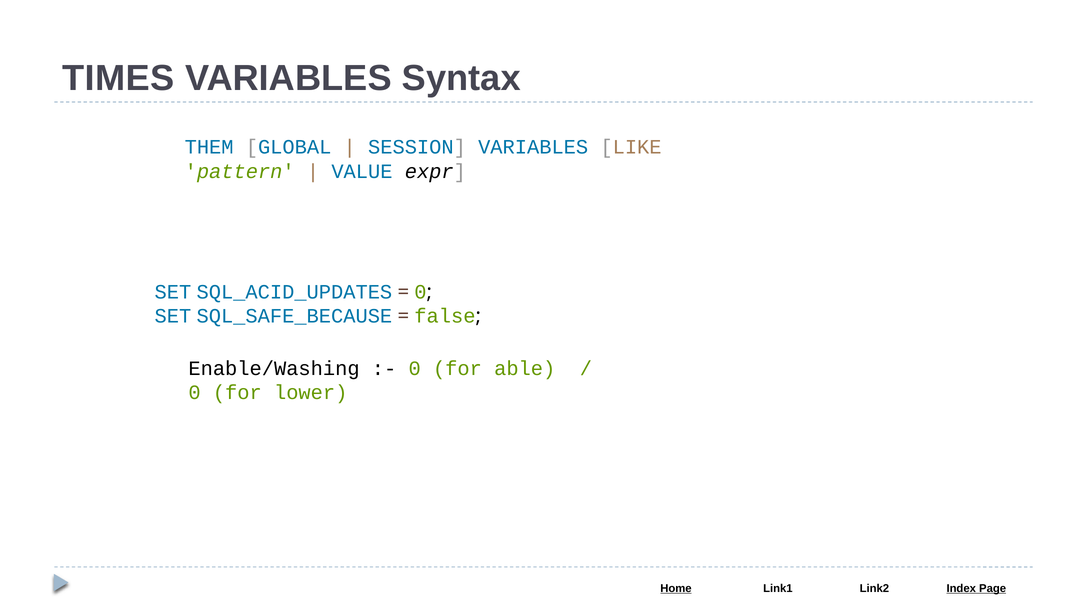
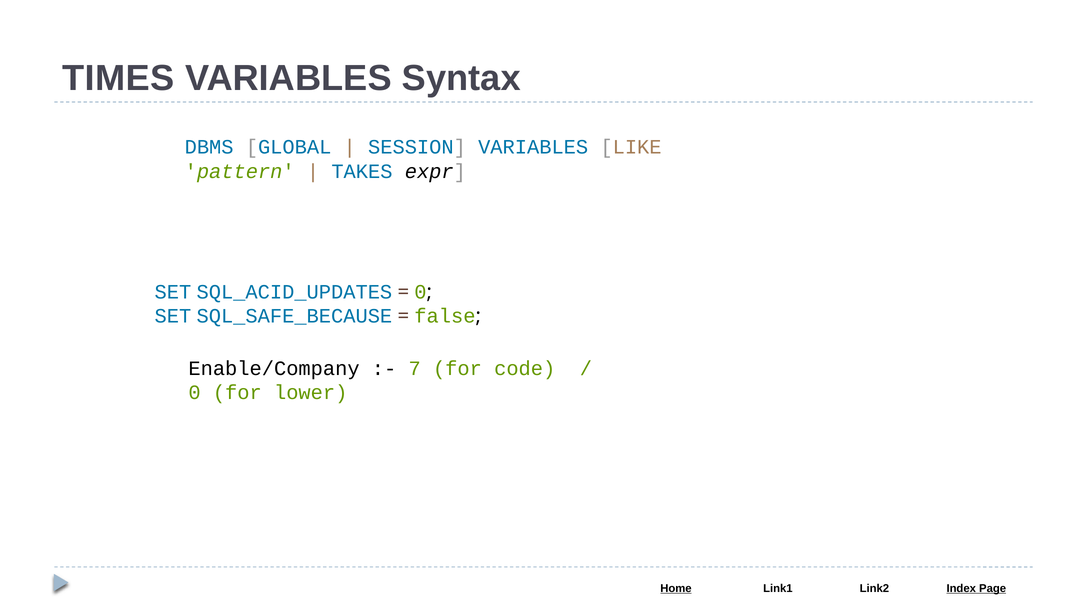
THEM: THEM -> DBMS (209, 147)
VALUE: VALUE -> TAKES (362, 171)
Enable/Washing: Enable/Washing -> Enable/Company (274, 368)
0: 0 -> 7 (415, 368)
able: able -> code (525, 368)
